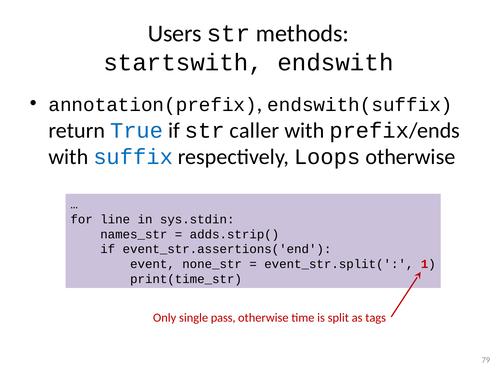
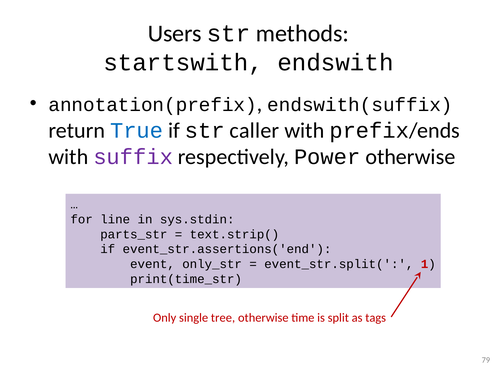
suffix colour: blue -> purple (133, 157)
Loops: Loops -> Power (327, 157)
names_str: names_str -> parts_str (134, 235)
adds.strip(: adds.strip( -> text.strip( (234, 235)
none_str: none_str -> only_str (212, 265)
pass: pass -> tree (223, 318)
